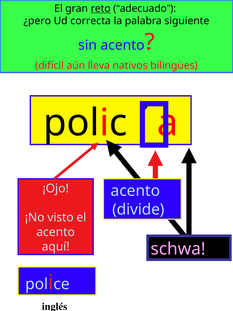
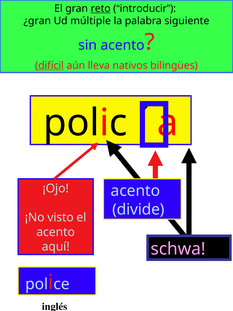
adecuado: adecuado -> introducir (143, 8)
¿pero: ¿pero -> ¿gran (37, 21)
correcta: correcta -> múltiple (91, 21)
difícil underline: none -> present (49, 65)
